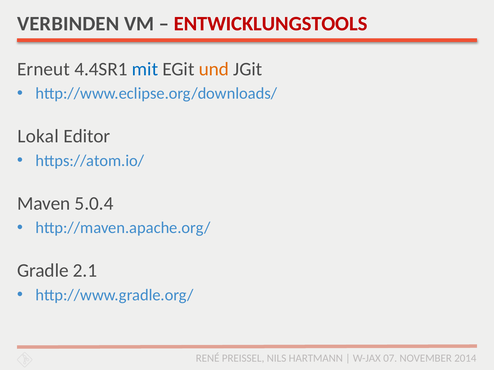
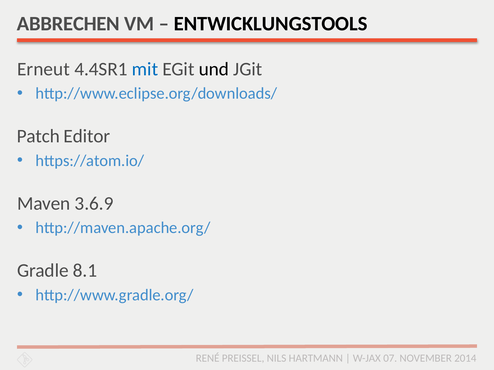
VERBINDEN: VERBINDEN -> ABBRECHEN (68, 24)
ENTWICKLUNGSTOOLS colour: red -> black (271, 24)
und colour: orange -> black (214, 69)
Lokal: Lokal -> Patch (38, 136)
5.0.4: 5.0.4 -> 3.6.9 (94, 204)
2.1: 2.1 -> 8.1 (85, 271)
